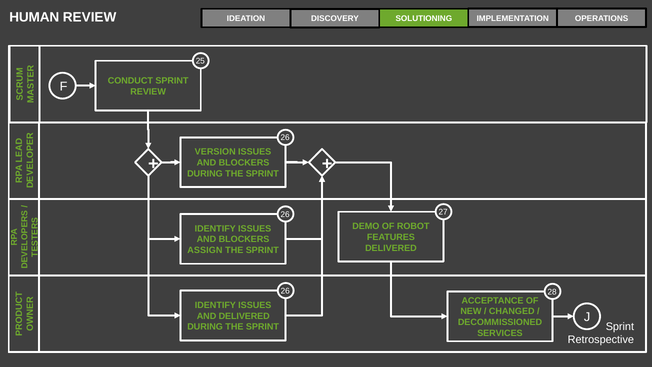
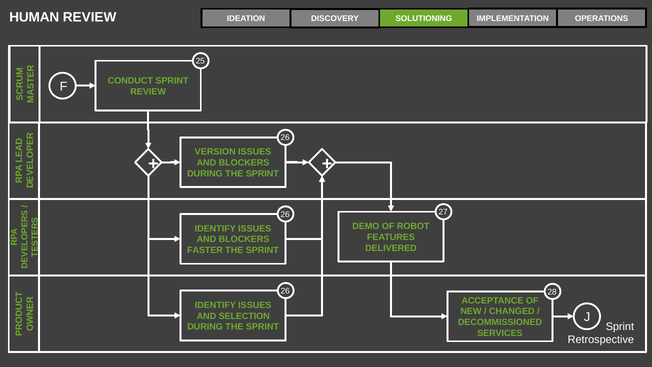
ASSIGN: ASSIGN -> FASTER (205, 250)
AND DELIVERED: DELIVERED -> SELECTION (244, 316)
